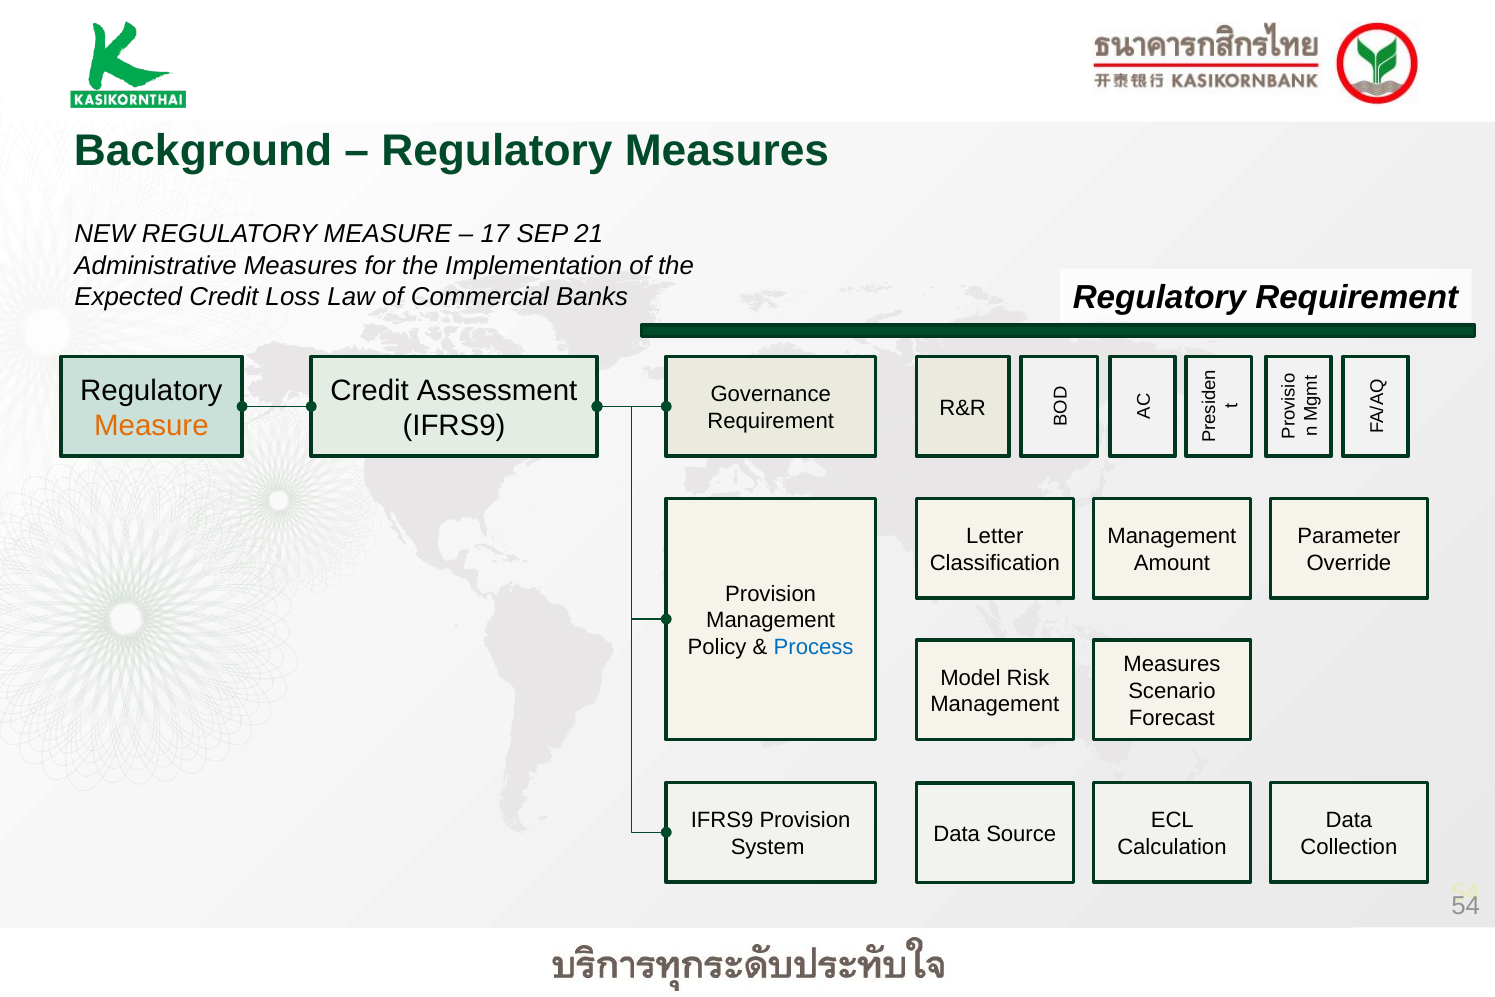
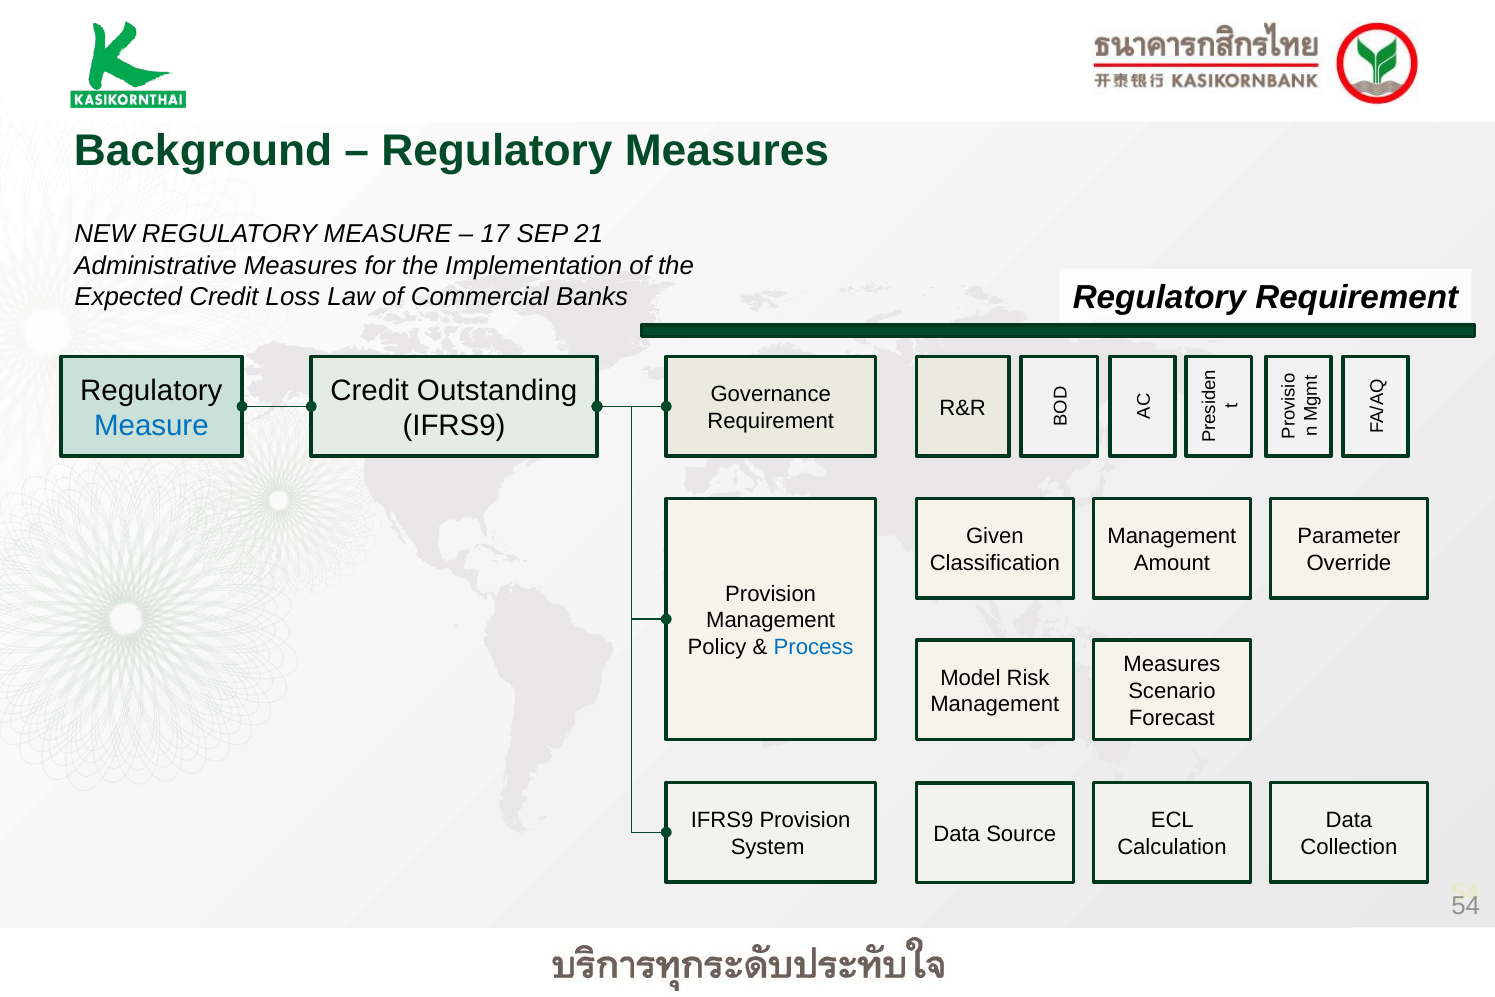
Assessment: Assessment -> Outstanding (497, 391)
Measure colour: orange -> blue (151, 426)
Letter: Letter -> Given (995, 536)
